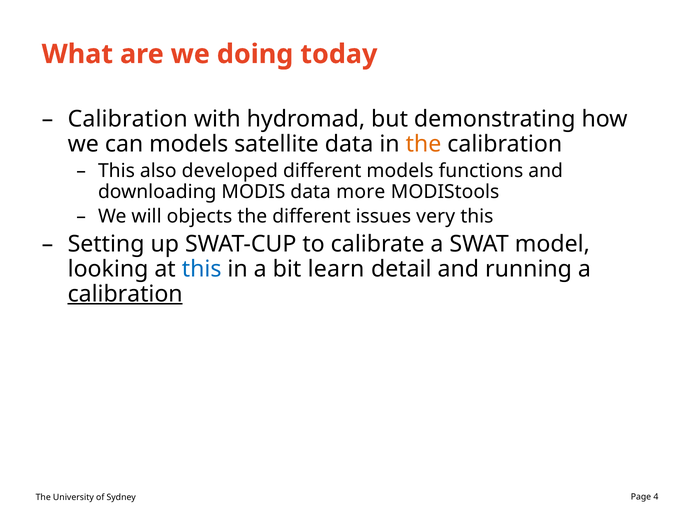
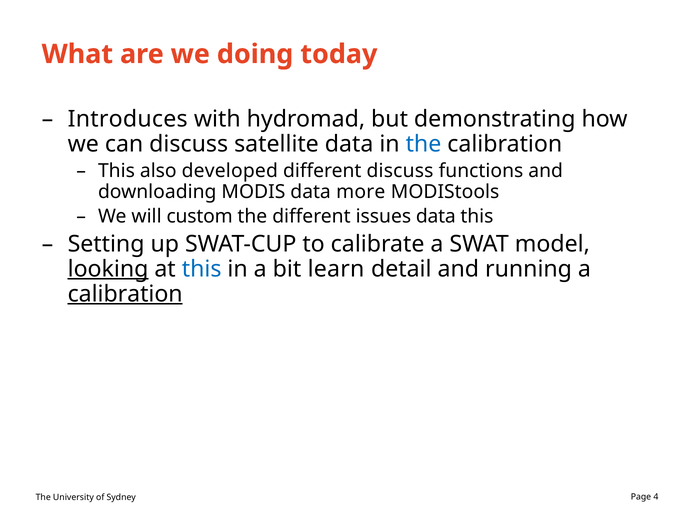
Calibration: Calibration -> Introduces (128, 119)
can models: models -> discuss (189, 144)
the colour: orange -> blue (423, 144)
different models: models -> discuss (400, 171)
objects: objects -> custom (200, 216)
issues very: very -> data (436, 216)
looking underline: none -> present (108, 269)
